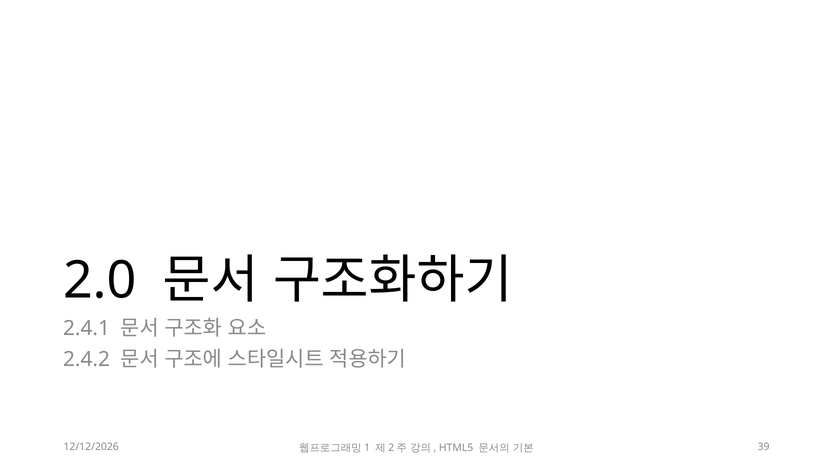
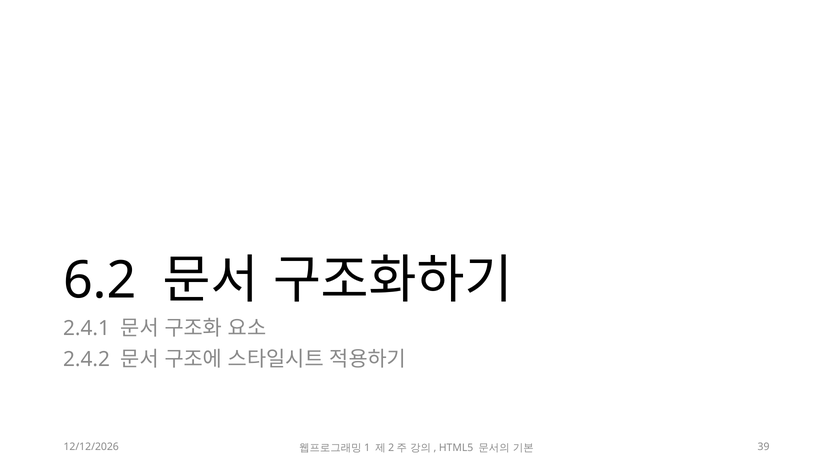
2.0: 2.0 -> 6.2 (100, 280)
